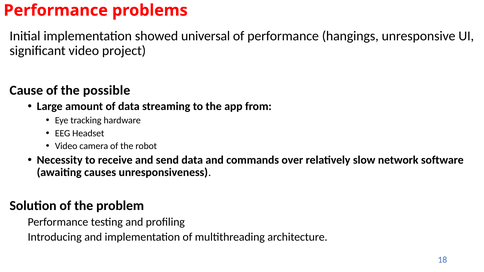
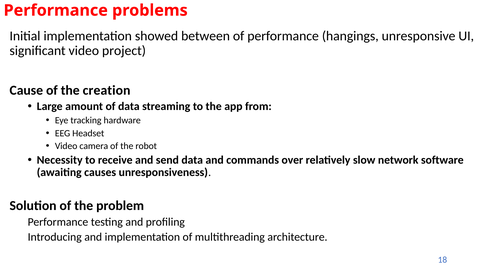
universal: universal -> between (206, 36)
possible: possible -> creation (107, 90)
